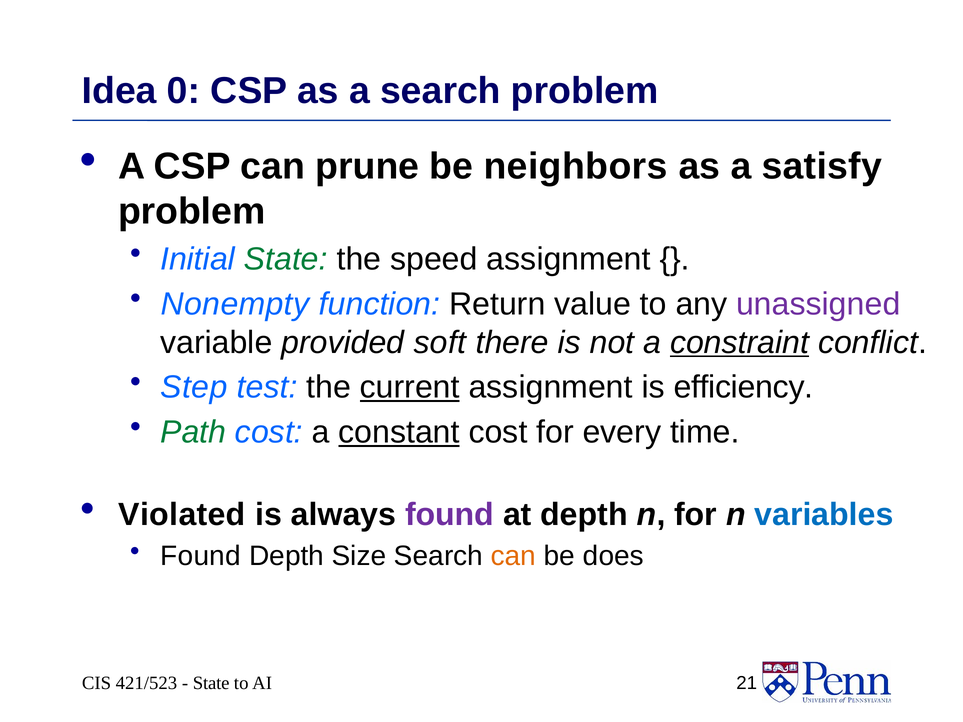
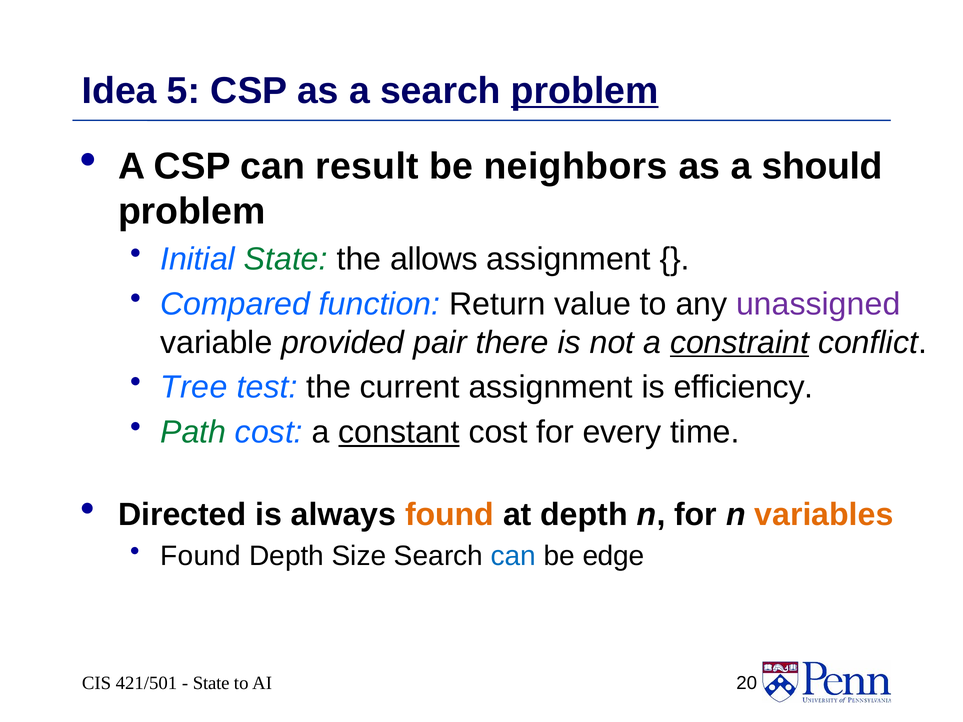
0: 0 -> 5 (184, 91)
problem underline: none -> present (585, 91)
prune: prune -> result (367, 166)
satisfy: satisfy -> should (822, 166)
speed: speed -> allows (434, 259)
Nonempty: Nonempty -> Compared (235, 304)
soft: soft -> pair (440, 343)
Step: Step -> Tree (194, 387)
current underline: present -> none (410, 387)
Violated: Violated -> Directed (182, 515)
found colour: purple -> orange (450, 515)
variables colour: blue -> orange (824, 515)
can colour: orange -> blue (513, 556)
does: does -> edge (613, 556)
421/523: 421/523 -> 421/501 (146, 683)
21: 21 -> 20 (747, 683)
